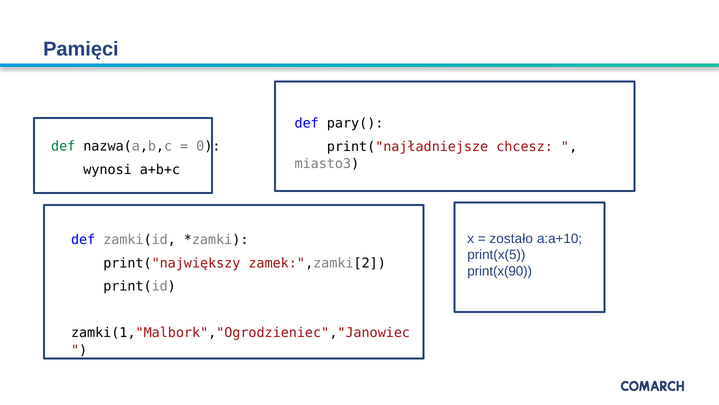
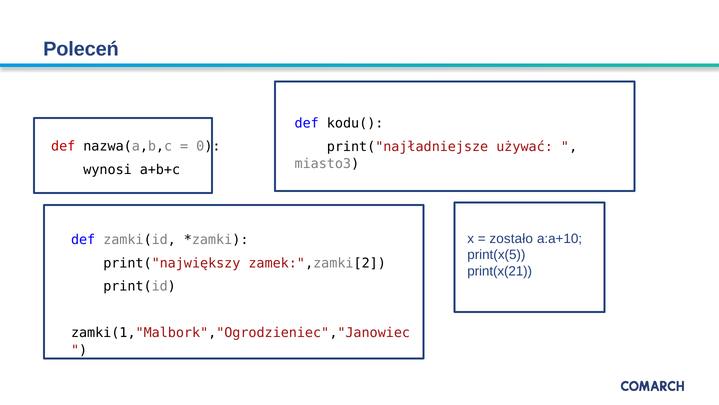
Pamięci: Pamięci -> Poleceń (81, 49)
pary(: pary( -> kodu( (355, 123)
def colour: green -> red (63, 146)
chcesz: chcesz -> używać (525, 147)
print(x(90: print(x(90 -> print(x(21 (500, 271)
